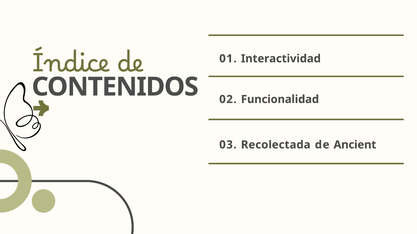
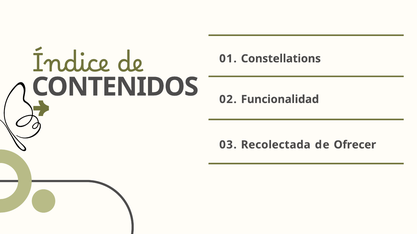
Interactividad: Interactividad -> Constellations (281, 59)
Ancient: Ancient -> Ofrecer (355, 145)
